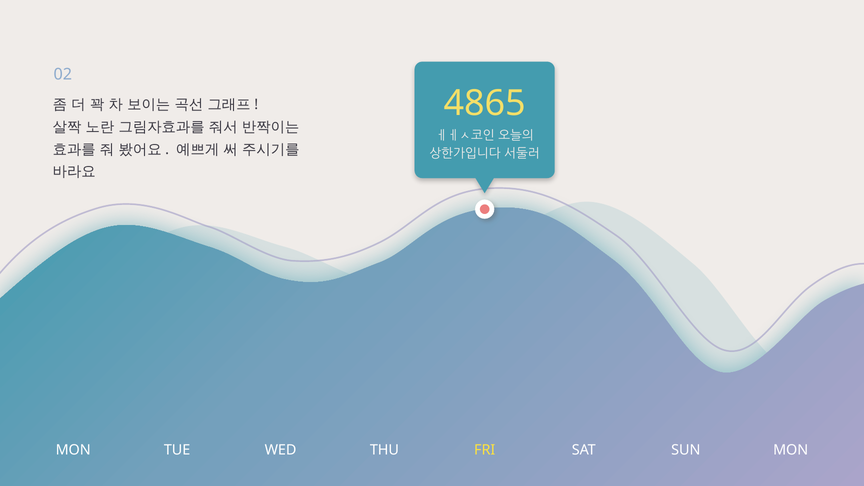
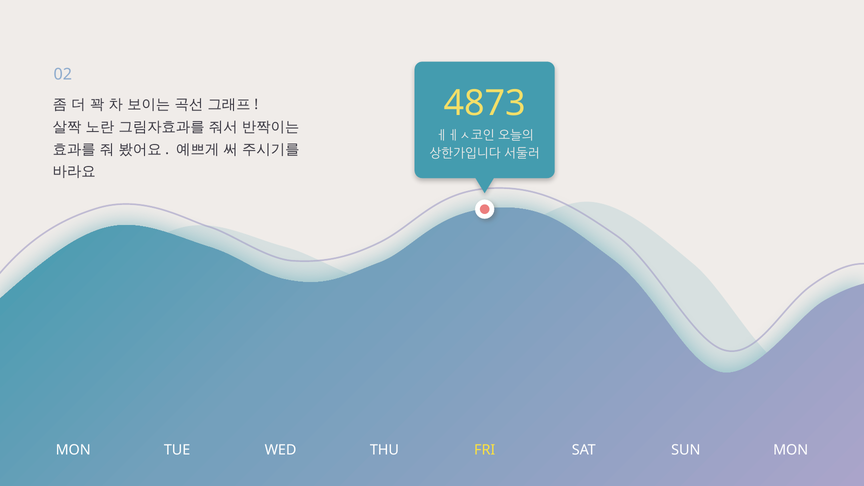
4865: 4865 -> 4873 (485, 104)
